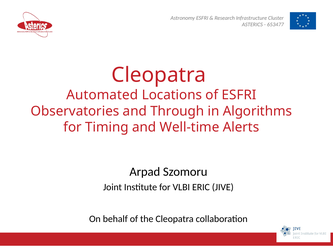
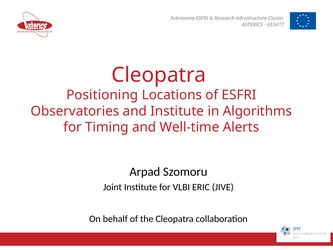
Automated: Automated -> Positioning (102, 95)
and Through: Through -> Institute (177, 111)
